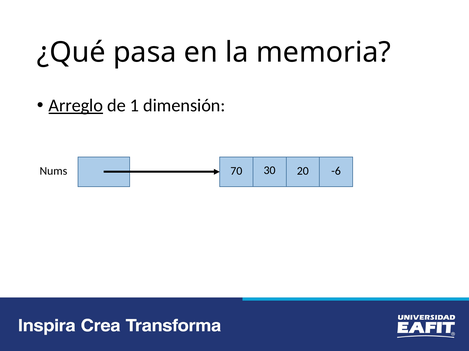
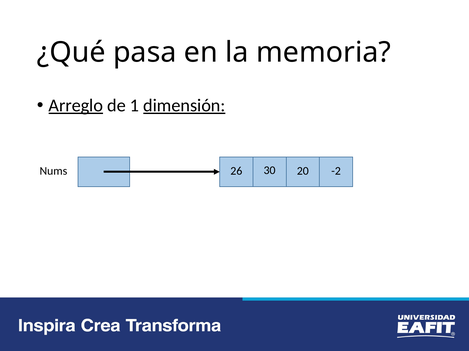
dimensión underline: none -> present (184, 106)
70: 70 -> 26 (236, 171)
-6: -6 -> -2 (336, 171)
